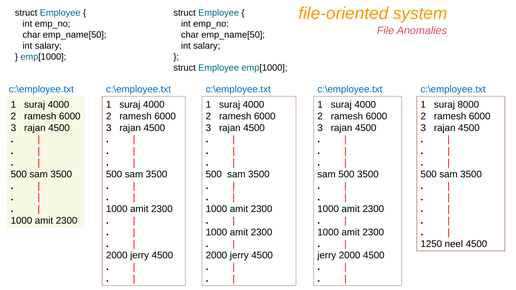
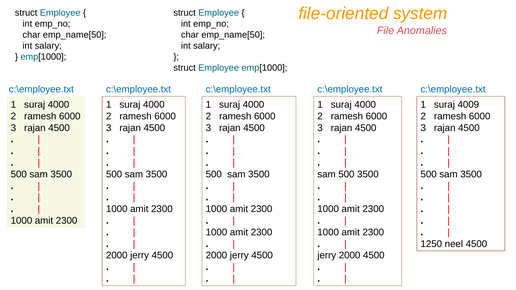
8000: 8000 -> 4009 (468, 105)
